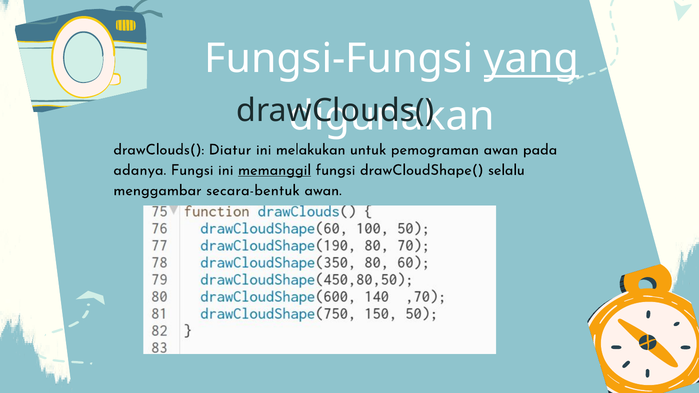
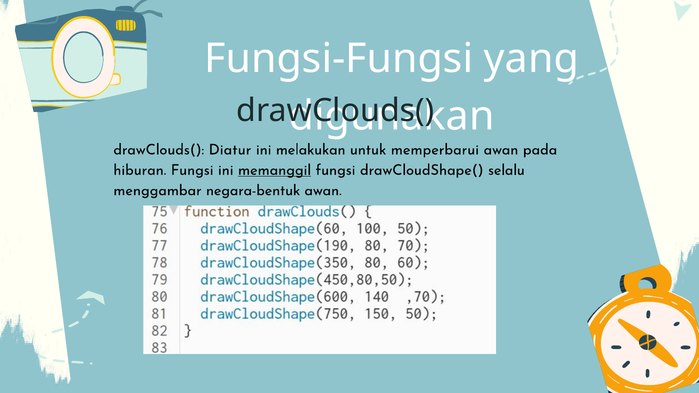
yang underline: present -> none (531, 59)
pemograman: pemograman -> memperbarui (435, 150)
adanya: adanya -> hiburan (140, 170)
secara-bentuk: secara-bentuk -> negara-bentuk (253, 190)
